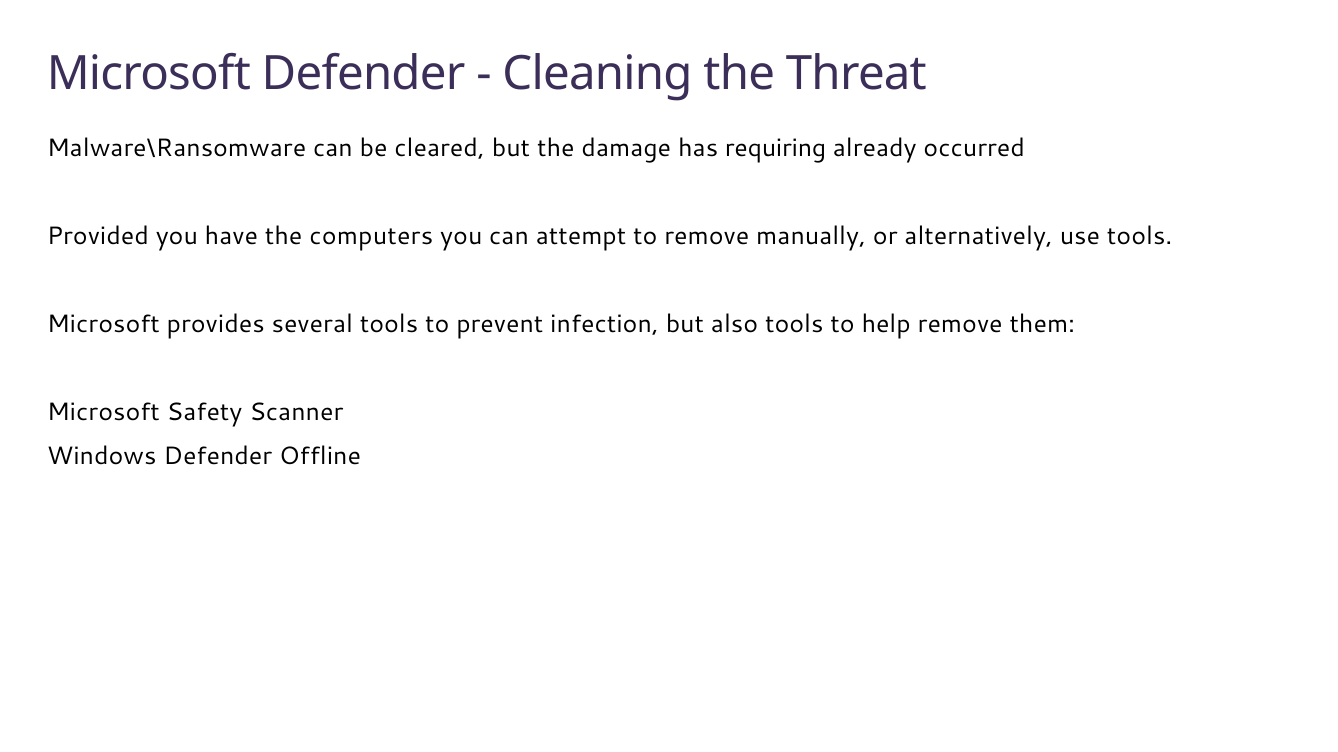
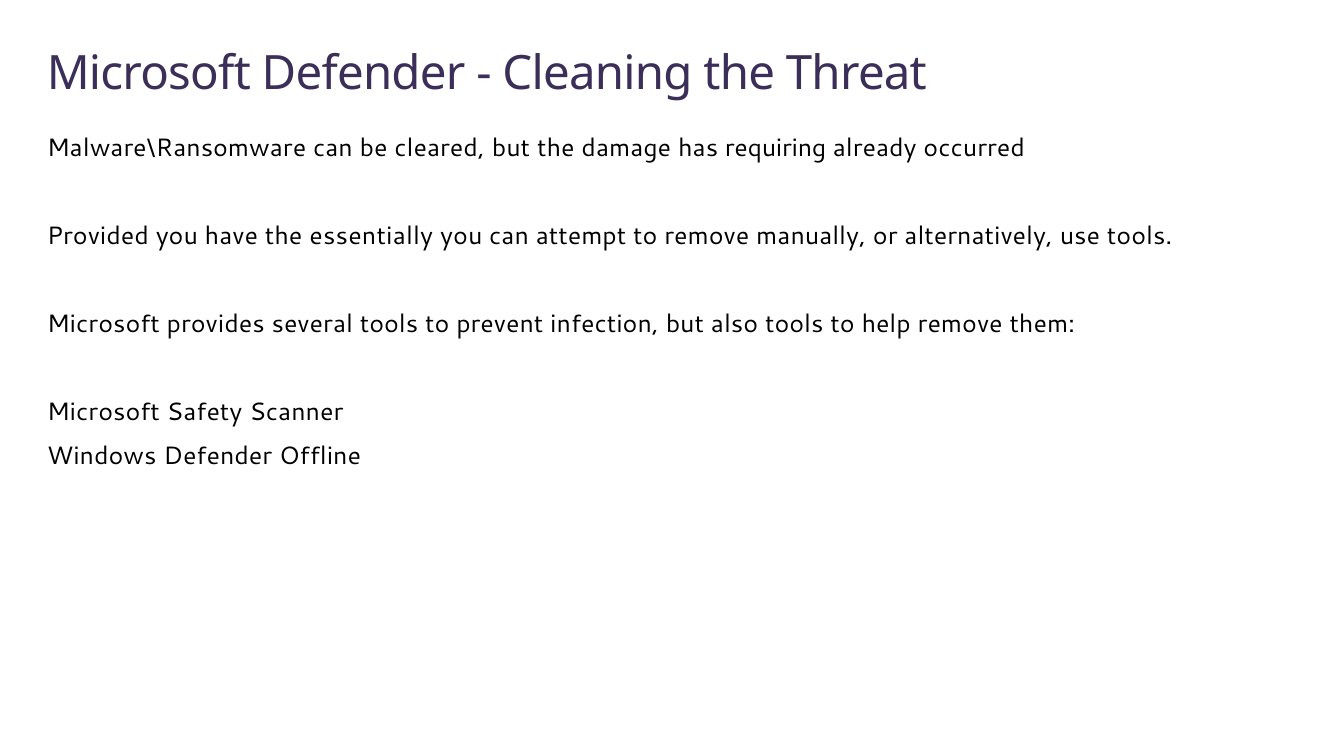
computers: computers -> essentially (371, 236)
